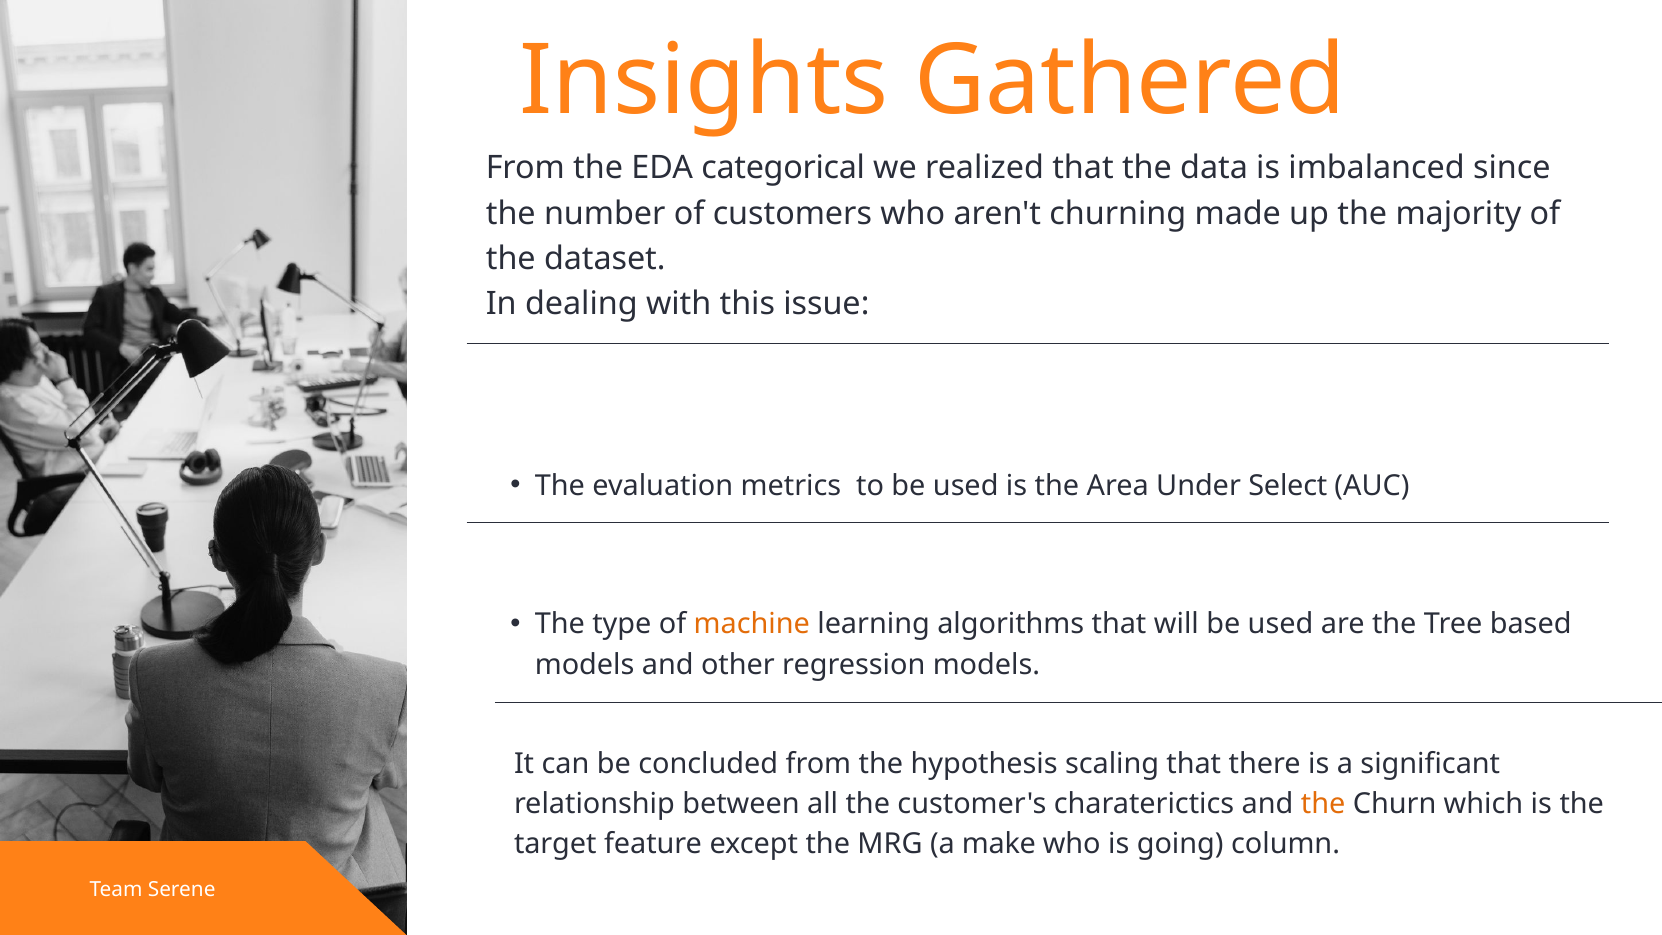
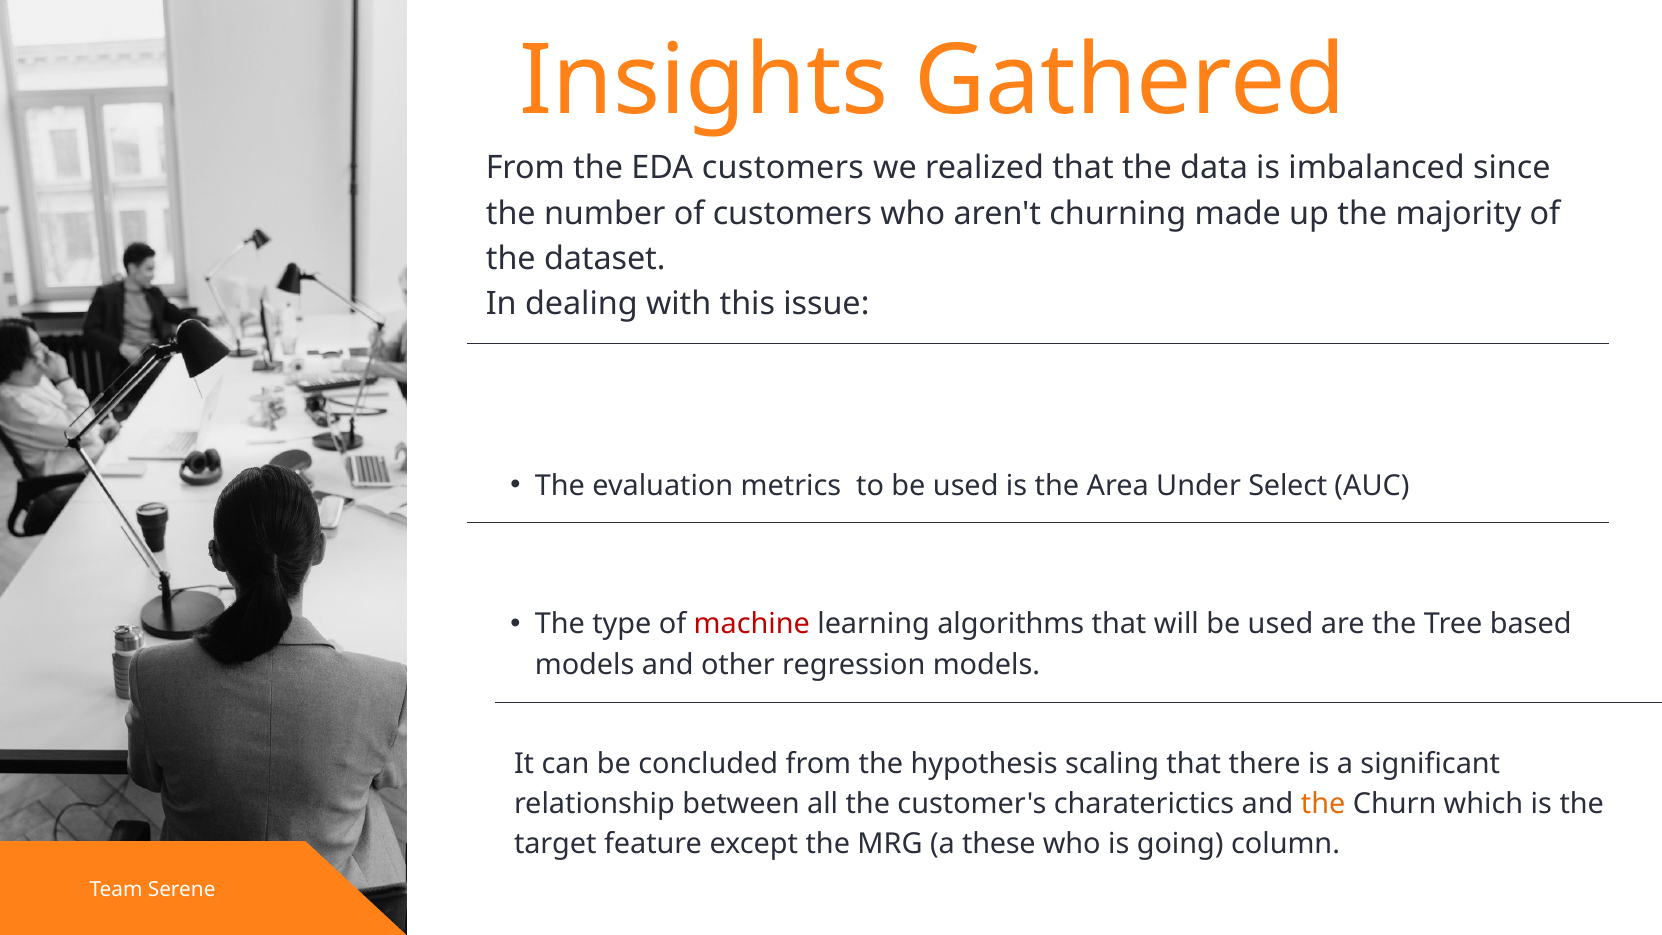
EDA categorical: categorical -> customers (783, 168)
machine colour: orange -> red (752, 624)
make: make -> these (999, 844)
